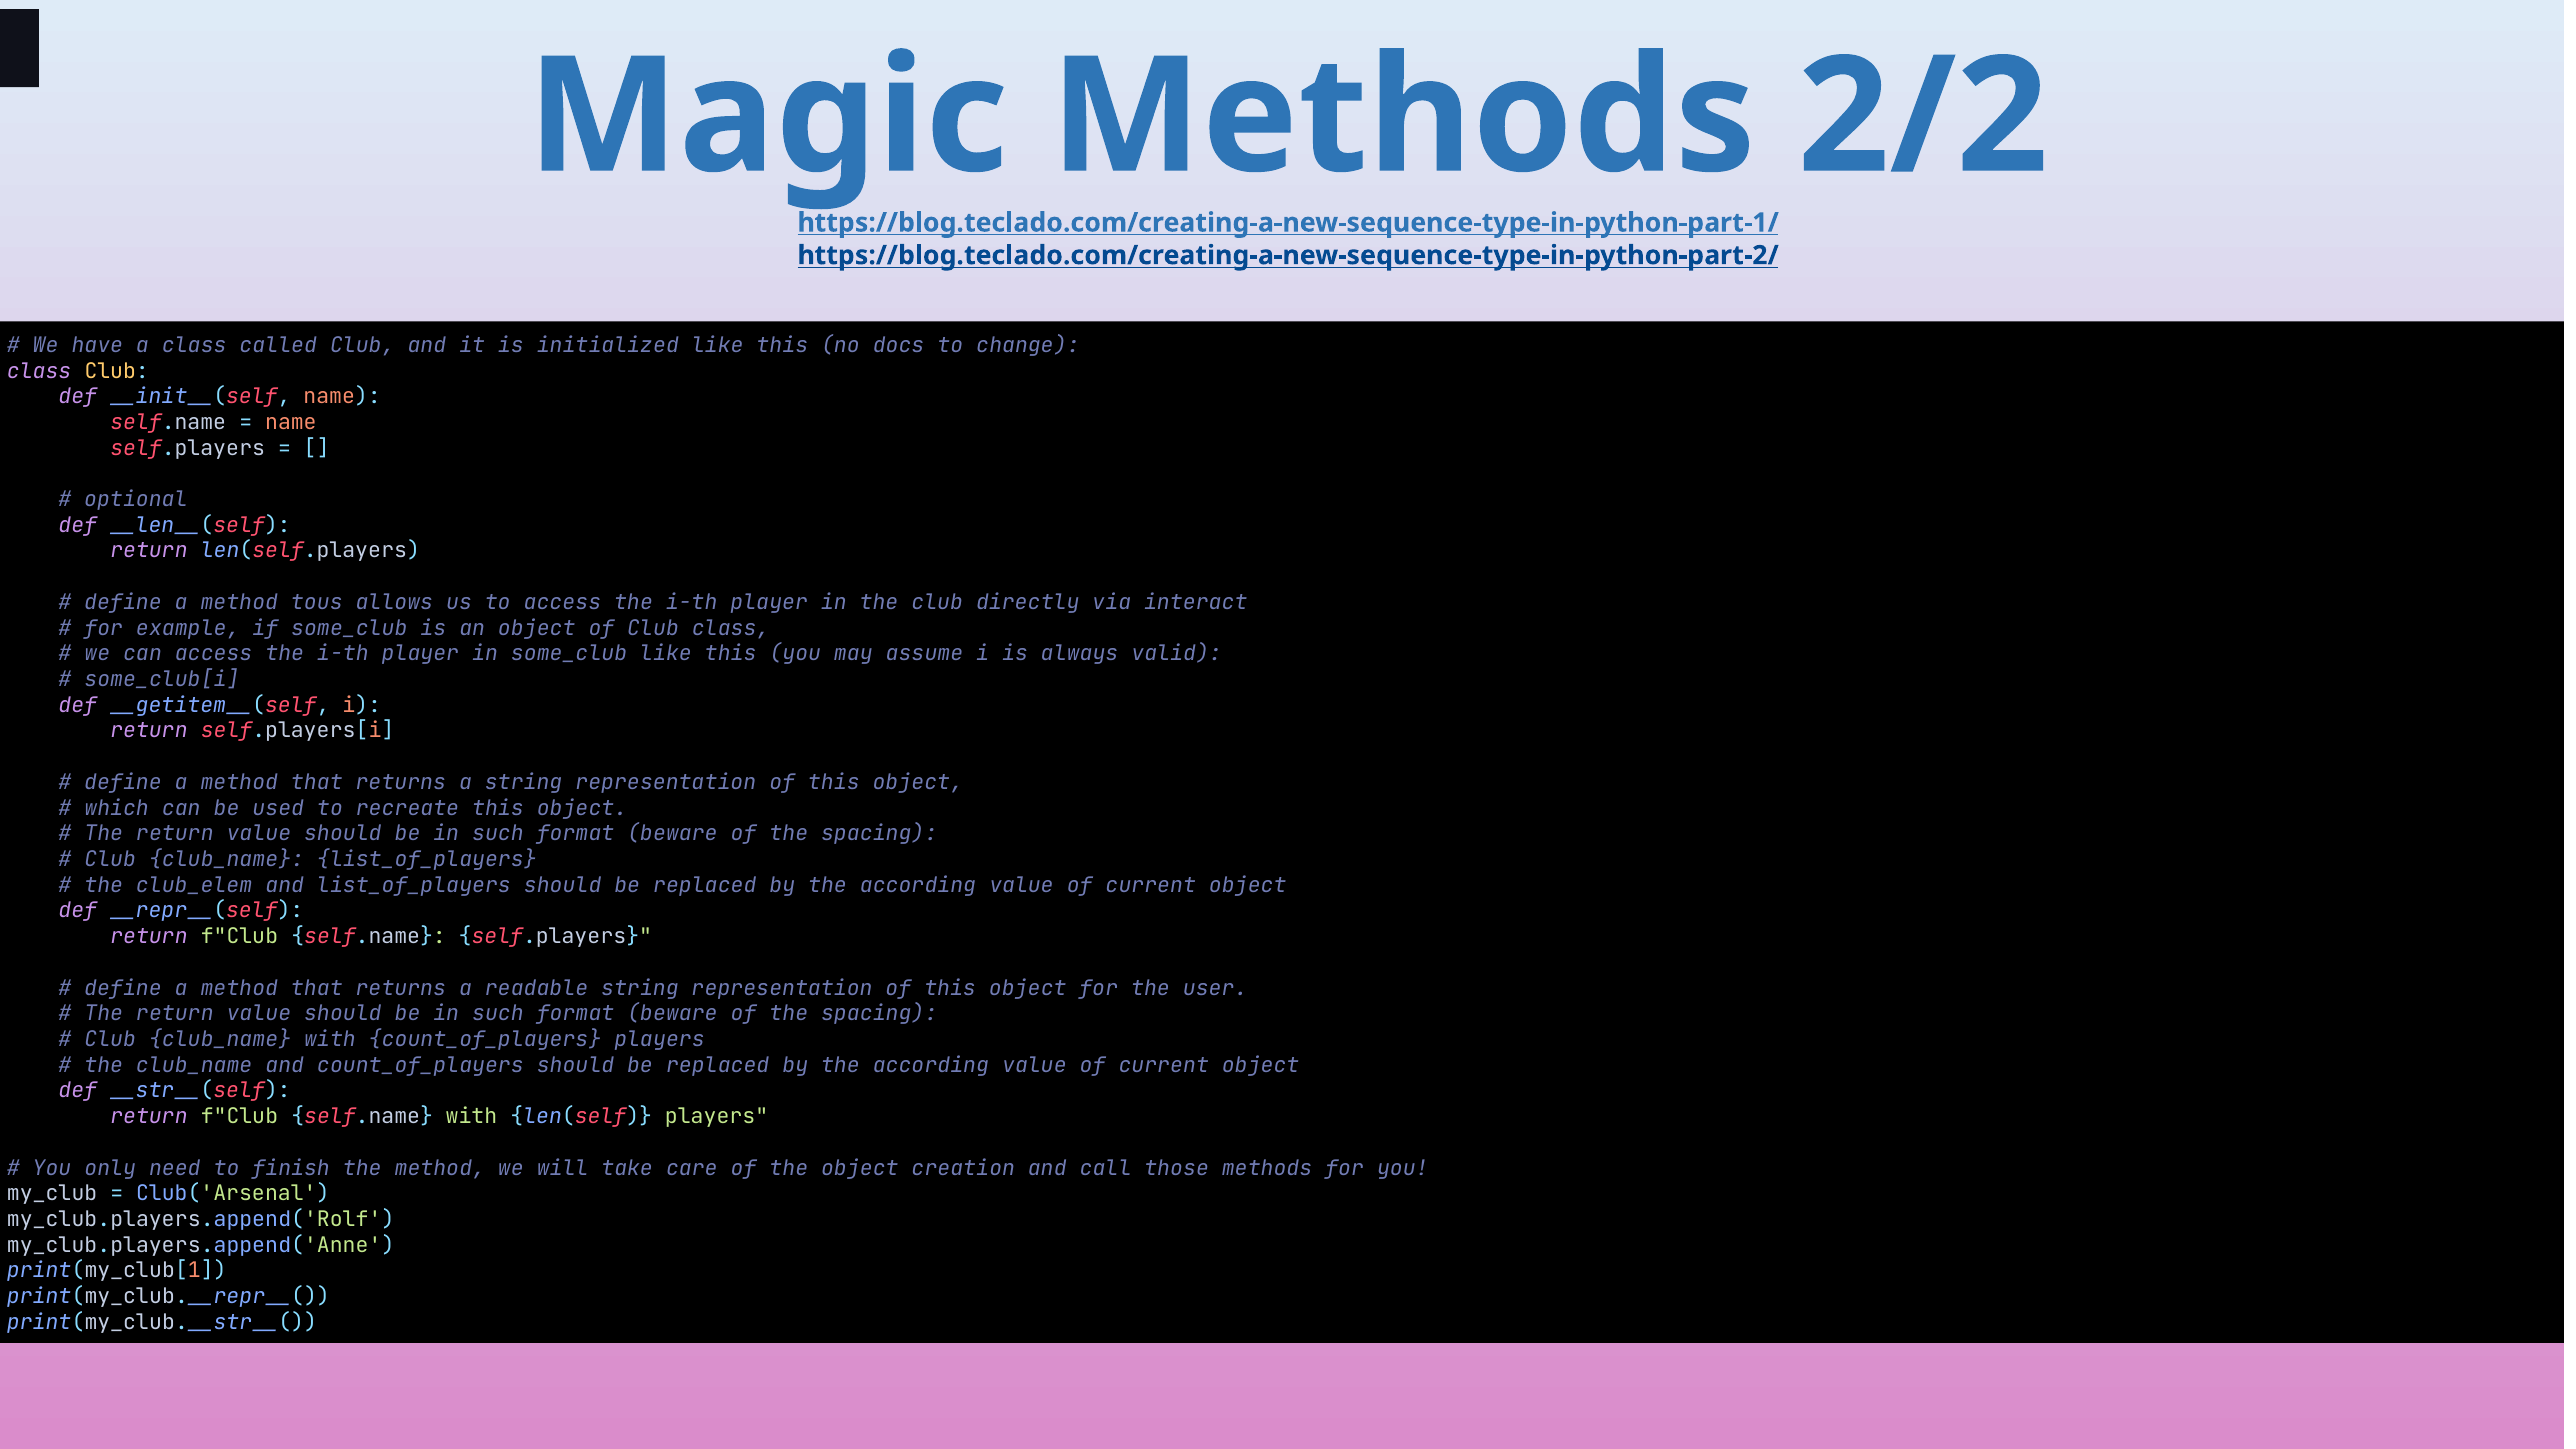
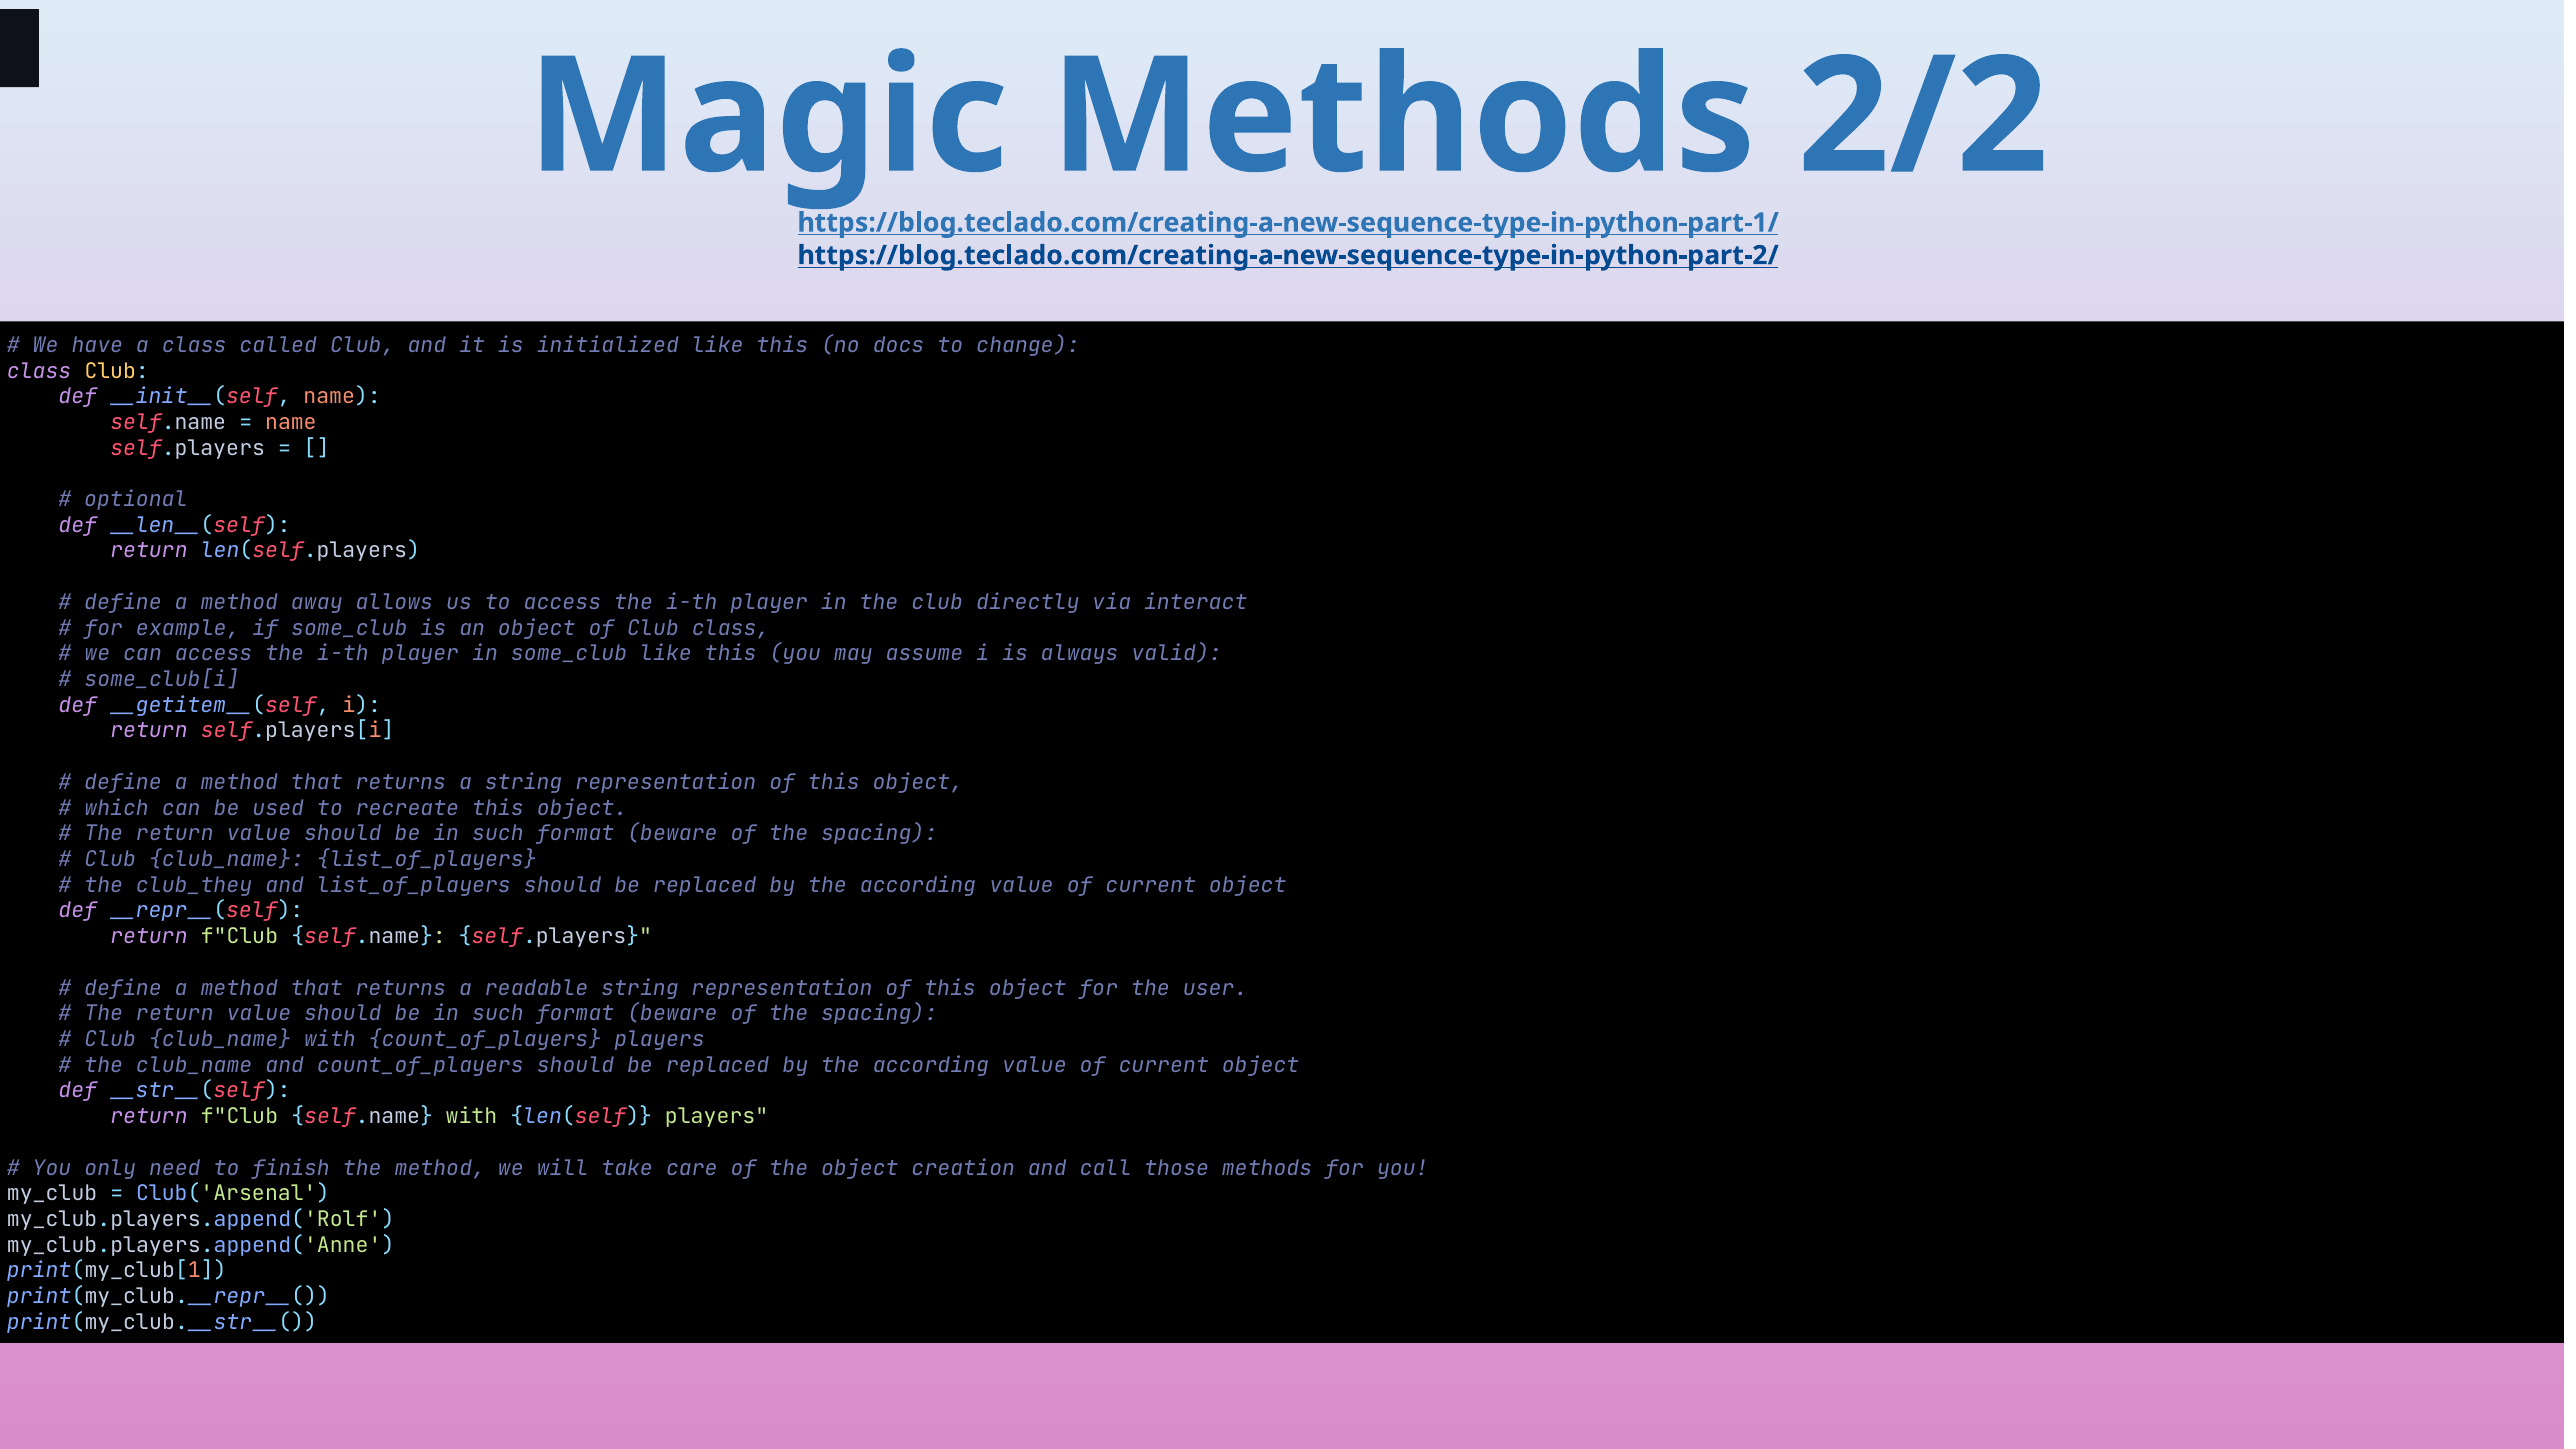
tous: tous -> away (317, 602)
club_elem: club_elem -> club_they (194, 885)
